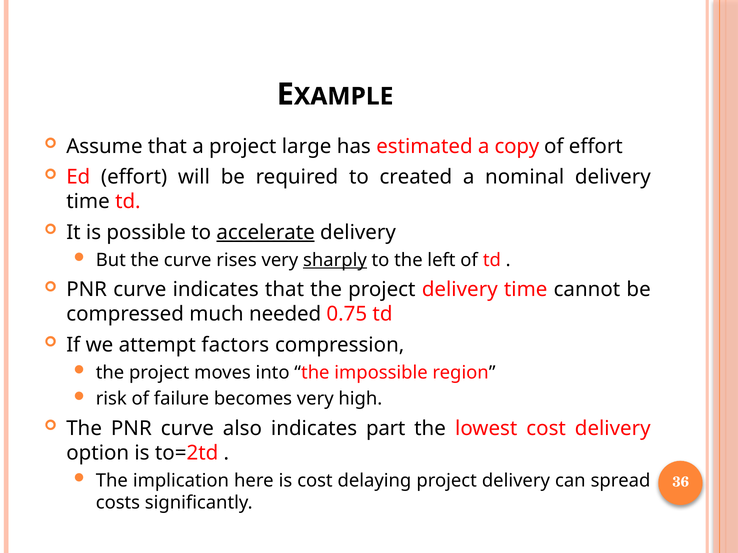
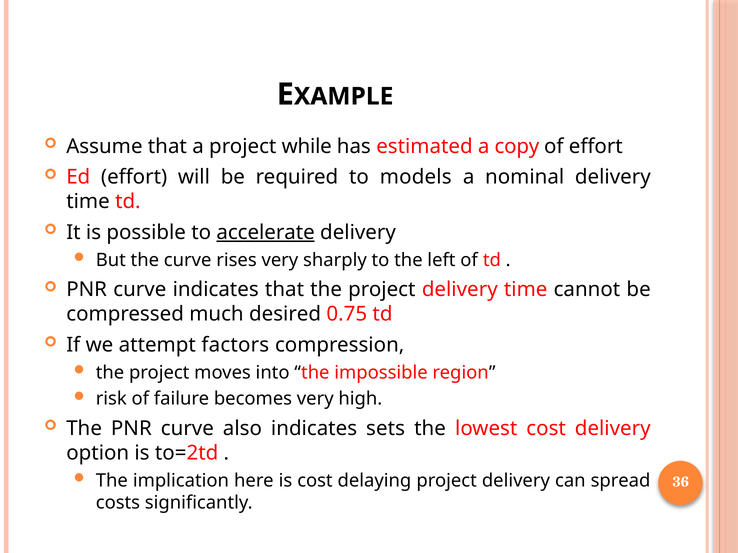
large: large -> while (307, 147)
created: created -> models (416, 177)
sharply underline: present -> none (335, 260)
needed: needed -> desired (285, 314)
part: part -> sets (386, 429)
